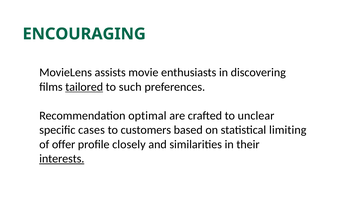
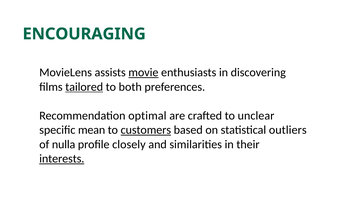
movie underline: none -> present (143, 73)
such: such -> both (130, 87)
cases: cases -> mean (92, 130)
customers underline: none -> present (146, 130)
limiting: limiting -> outliers (288, 130)
offer: offer -> nulla (64, 145)
